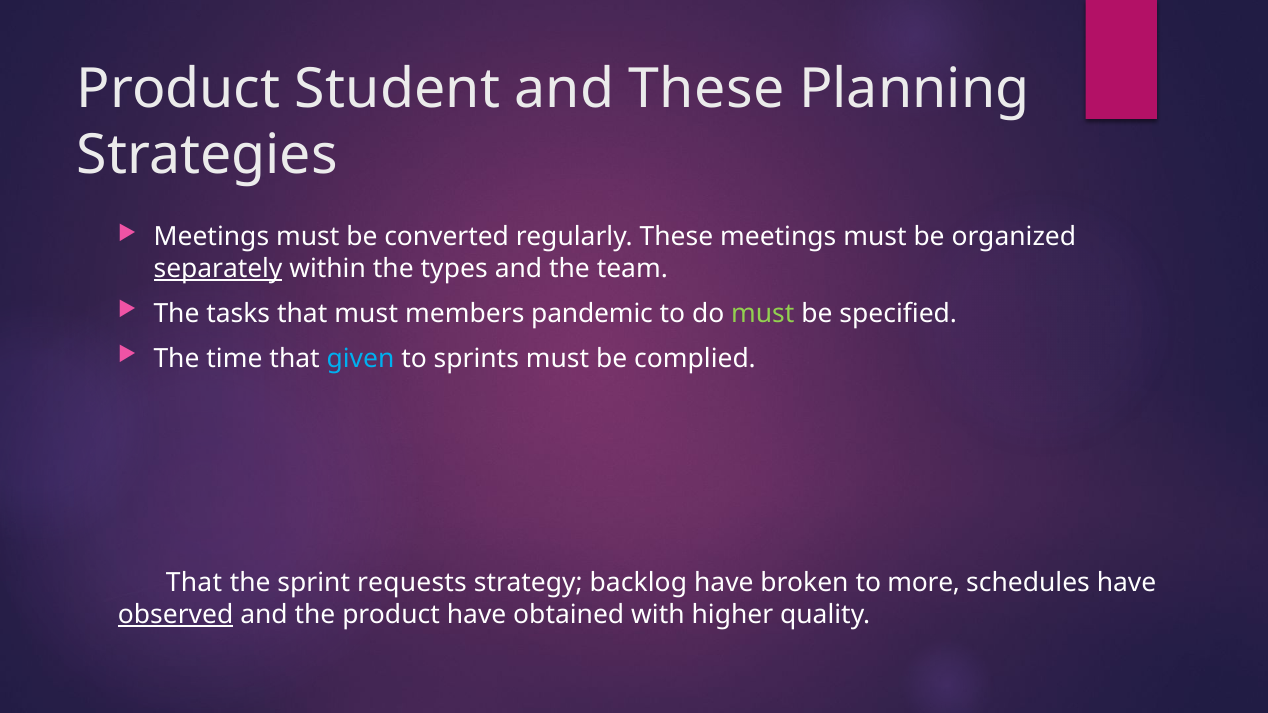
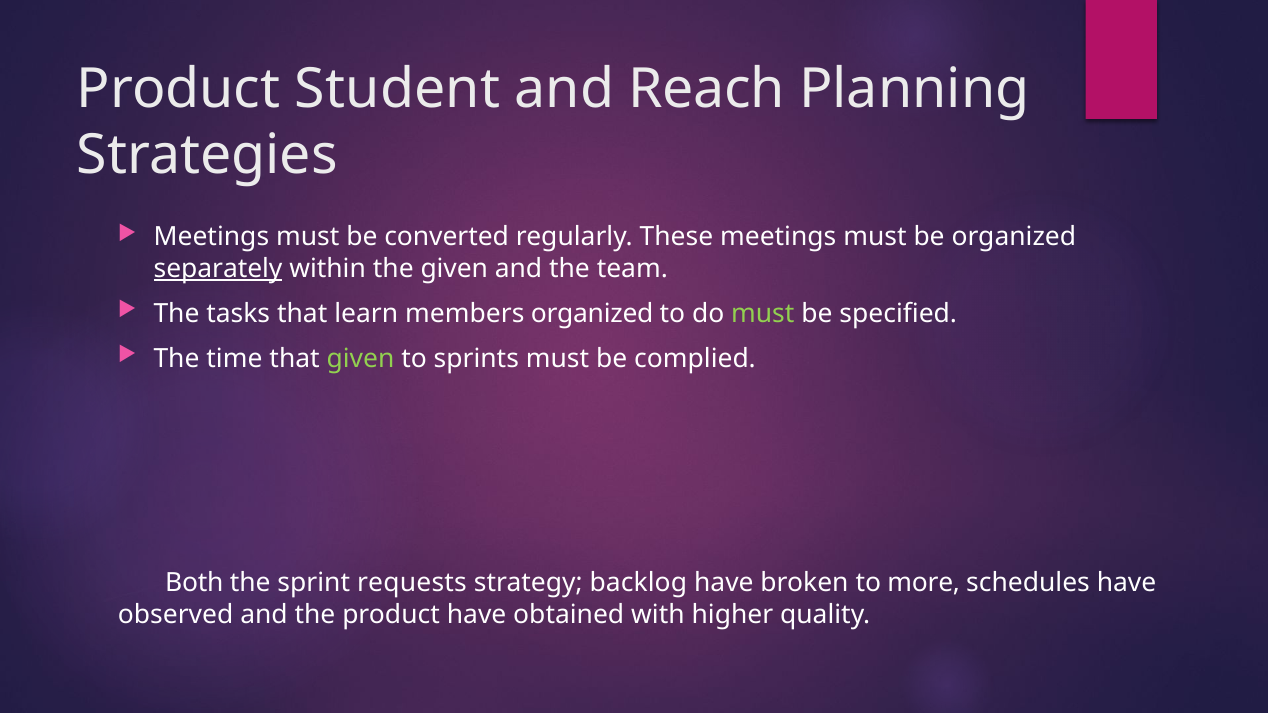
and These: These -> Reach (707, 89)
the types: types -> given (454, 269)
that must: must -> learn (366, 314)
members pandemic: pandemic -> organized (592, 314)
given colour: light blue -> light green (360, 359)
That: That -> Both (194, 583)
observed underline: present -> none (176, 615)
